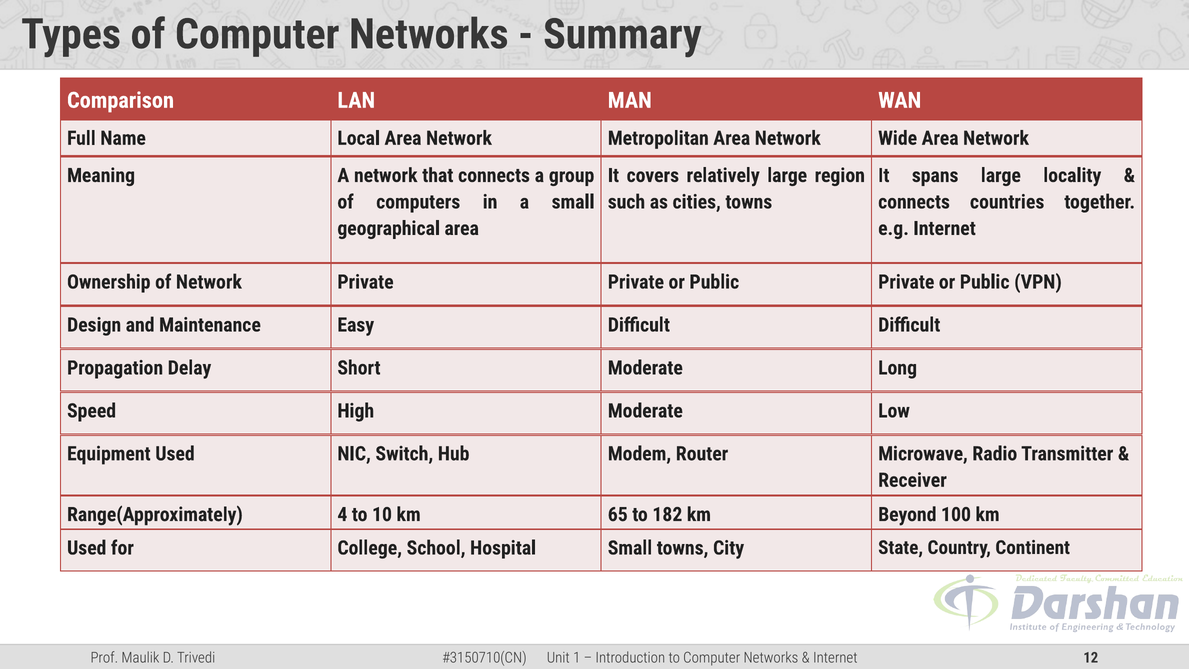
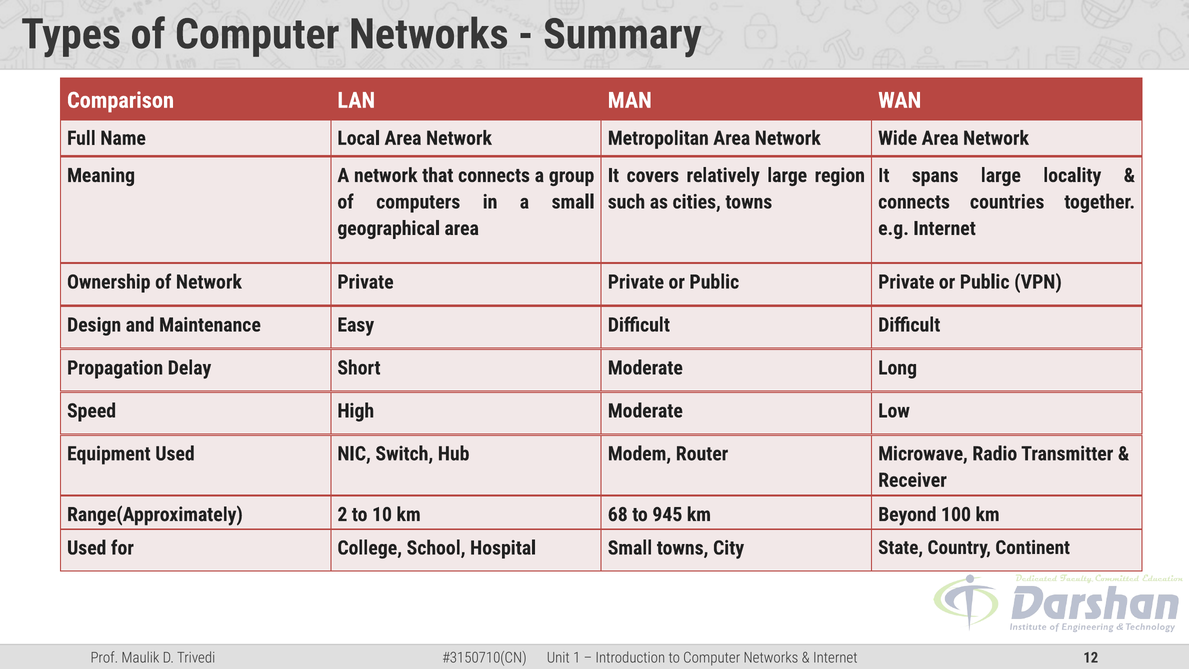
4: 4 -> 2 (342, 514)
65: 65 -> 68 (618, 514)
182: 182 -> 945 (667, 514)
